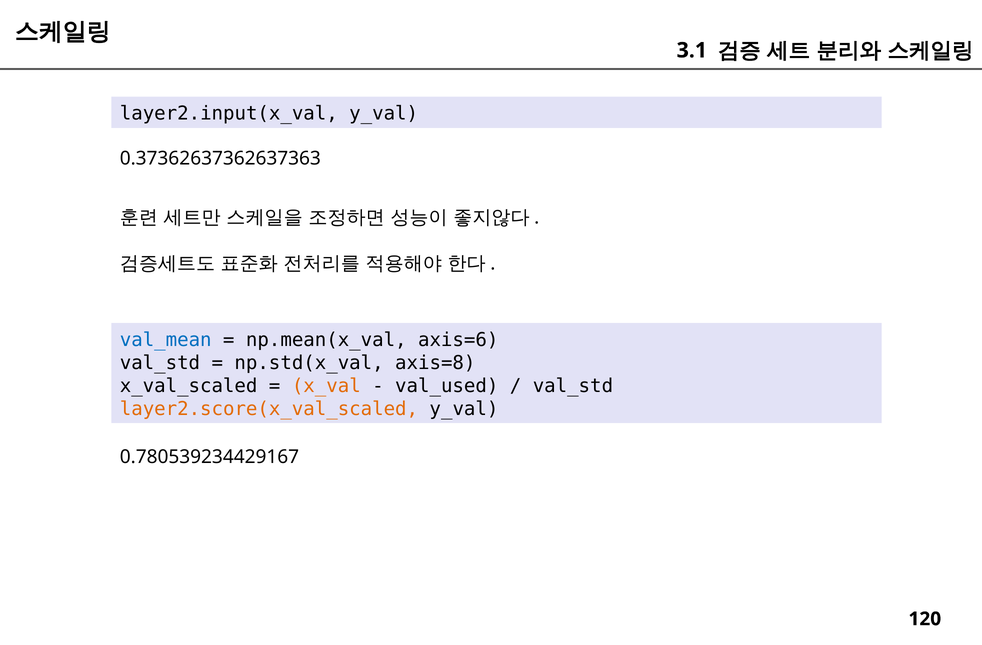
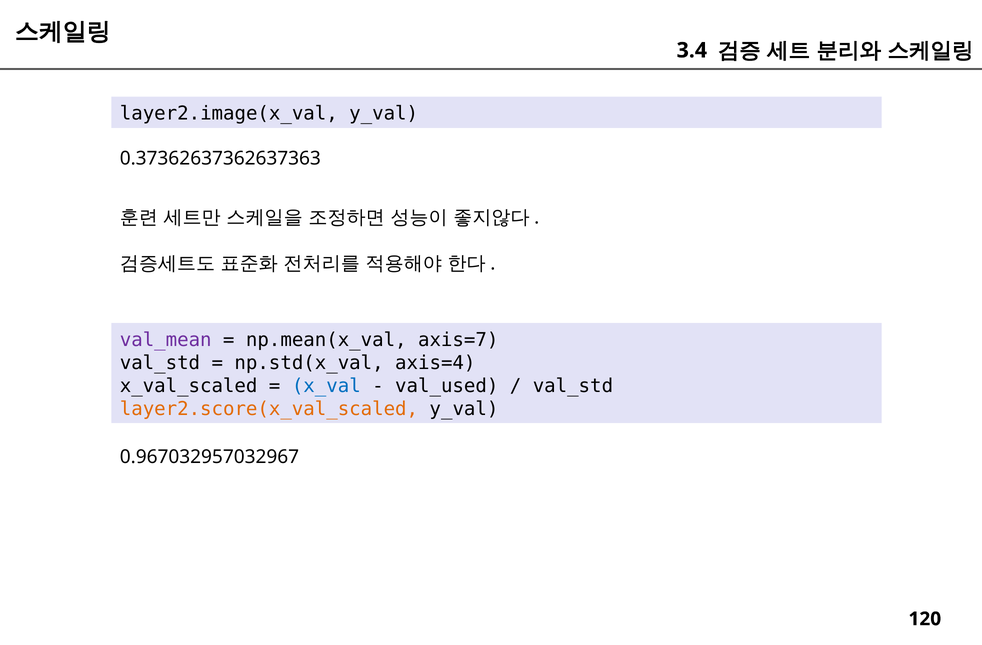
3.1: 3.1 -> 3.4 (692, 50)
layer2.input(x_val: layer2.input(x_val -> layer2.image(x_val (229, 114)
val_mean colour: blue -> purple (166, 340)
axis=6: axis=6 -> axis=7 (458, 340)
axis=8: axis=8 -> axis=4 (435, 363)
x_val colour: orange -> blue (326, 386)
0.780539234429167: 0.780539234429167 -> 0.967032957032967 (209, 457)
